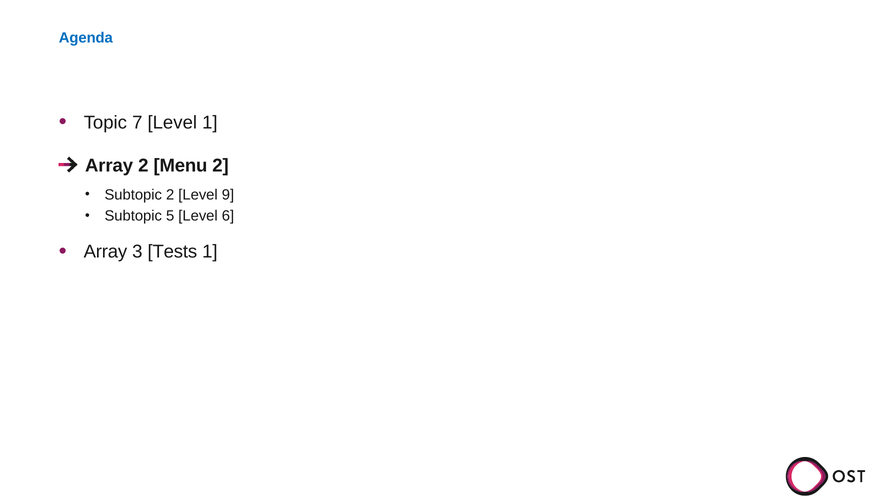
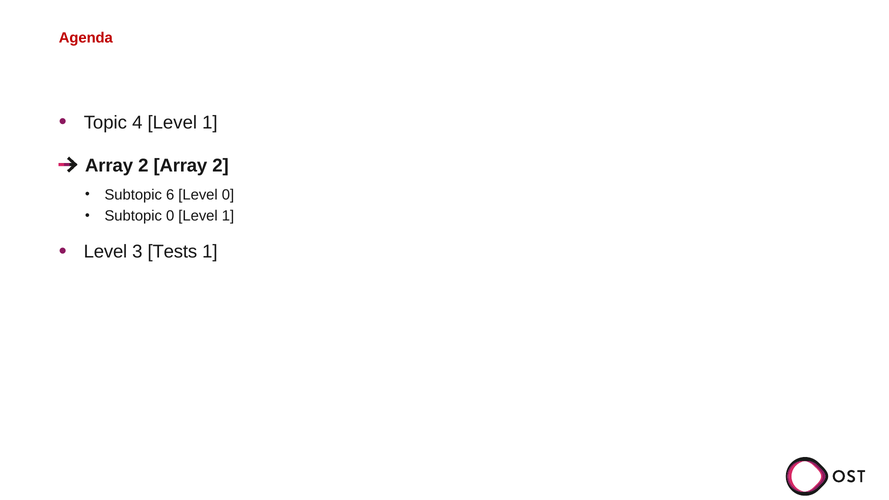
Agenda colour: blue -> red (86, 38)
7: 7 -> 4 (137, 122)
2 Menu: Menu -> Array (180, 166)
Subtopic 2: 2 -> 6 (170, 195)
Level 9: 9 -> 0 (228, 195)
Subtopic 5: 5 -> 0 (170, 216)
6: 6 -> 1 (228, 216)
Array: Array -> Level (105, 252)
